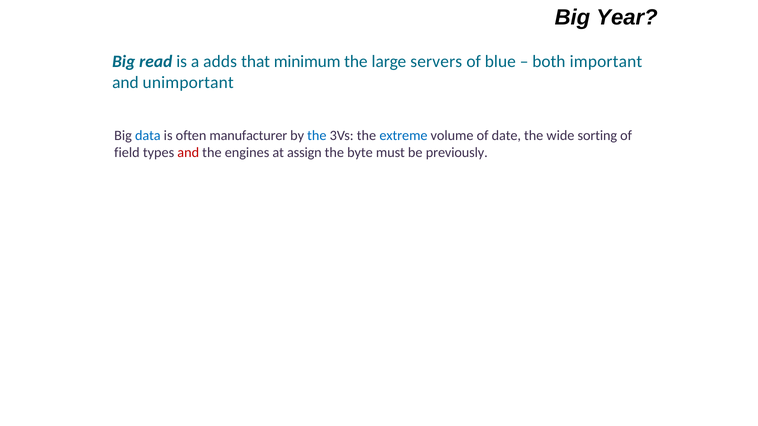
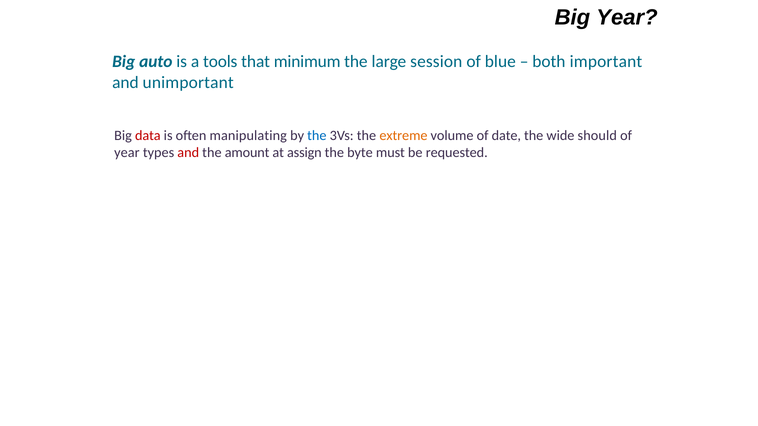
read: read -> auto (156, 62)
adds: adds -> tools (220, 62)
servers: servers -> session (436, 62)
data colour: blue -> red (148, 135)
manufacturer: manufacturer -> manipulating (248, 135)
extreme colour: blue -> orange (403, 135)
sorting: sorting -> should (597, 135)
field: field -> year (127, 153)
engines: engines -> amount (247, 153)
previously: previously -> requested (457, 153)
